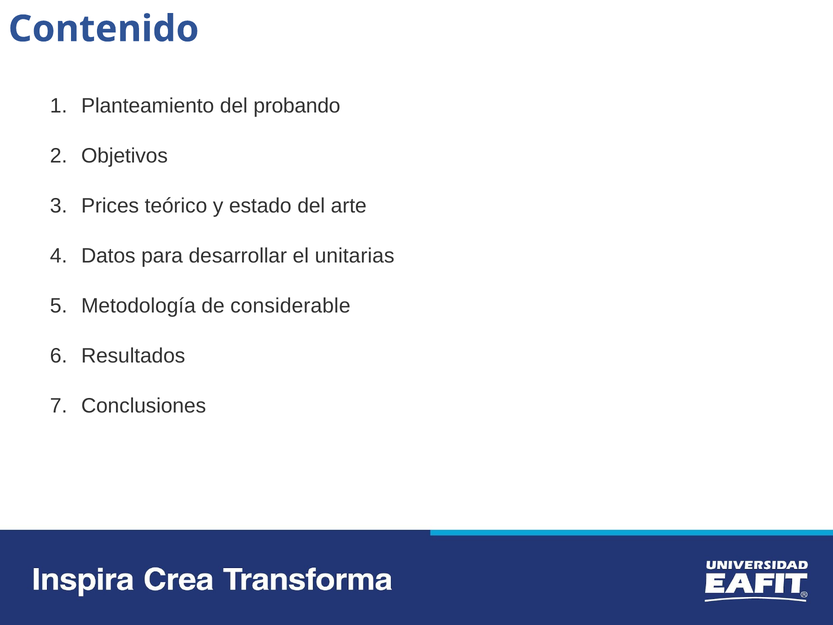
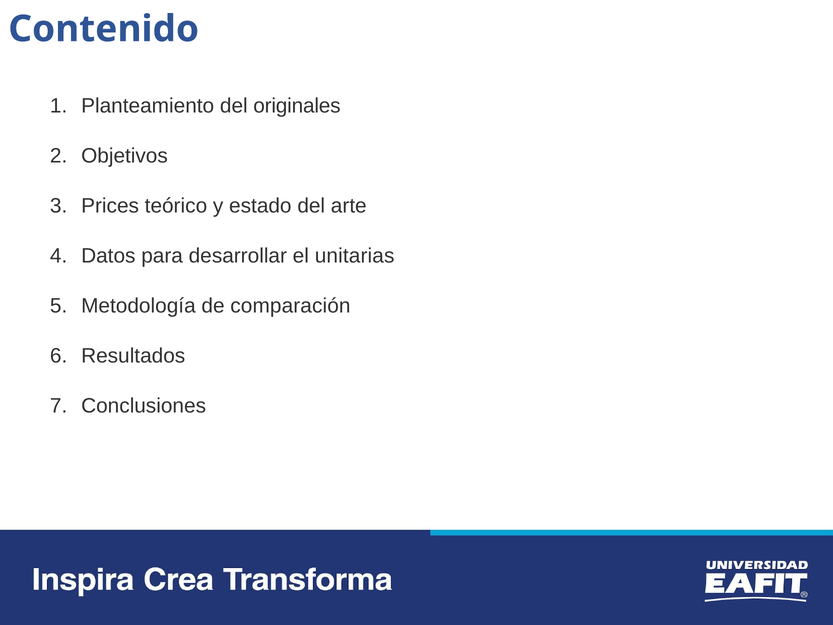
probando: probando -> originales (297, 106)
considerable: considerable -> comparación (290, 306)
